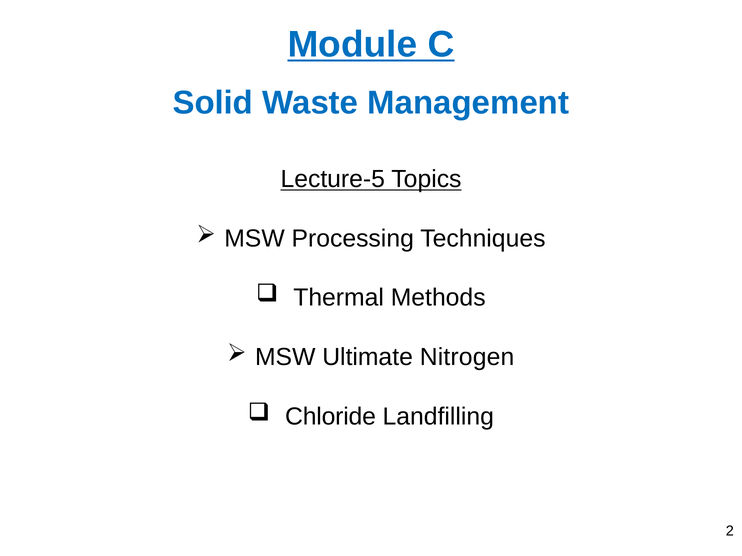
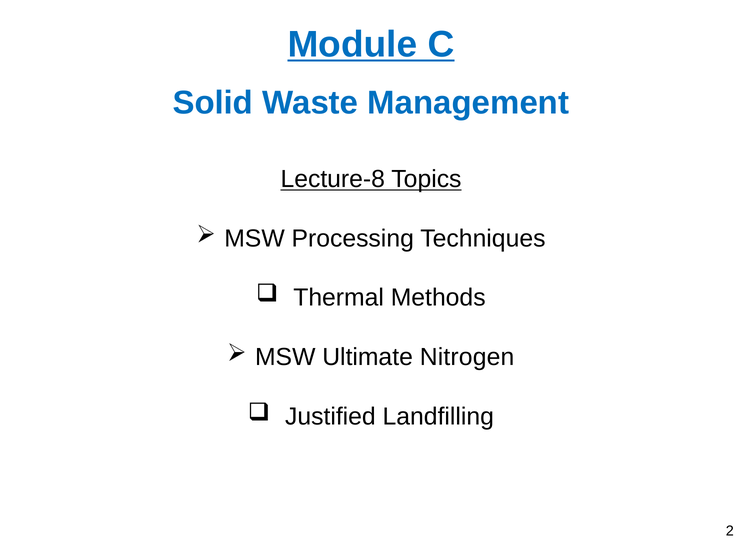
Lecture-5: Lecture-5 -> Lecture-8 (333, 179)
Chloride: Chloride -> Justified (330, 417)
